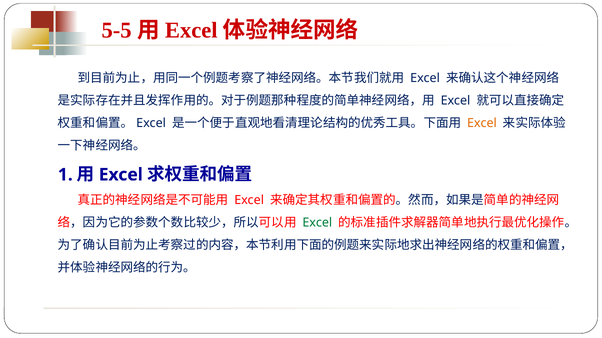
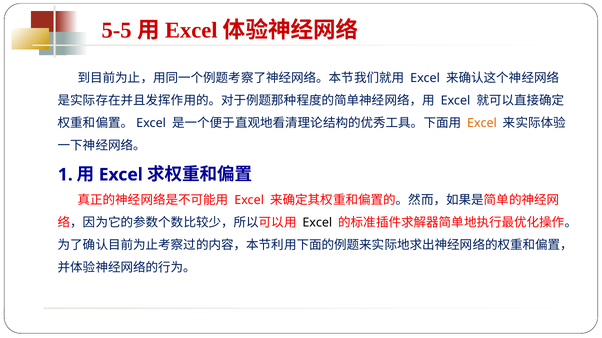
Excel colour: green -> black (317, 223)
